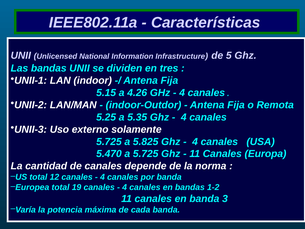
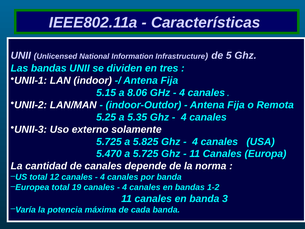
4.26: 4.26 -> 8.06 (137, 93)
